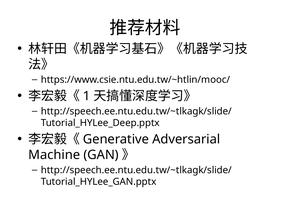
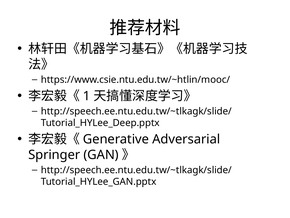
Machine: Machine -> Springer (54, 154)
